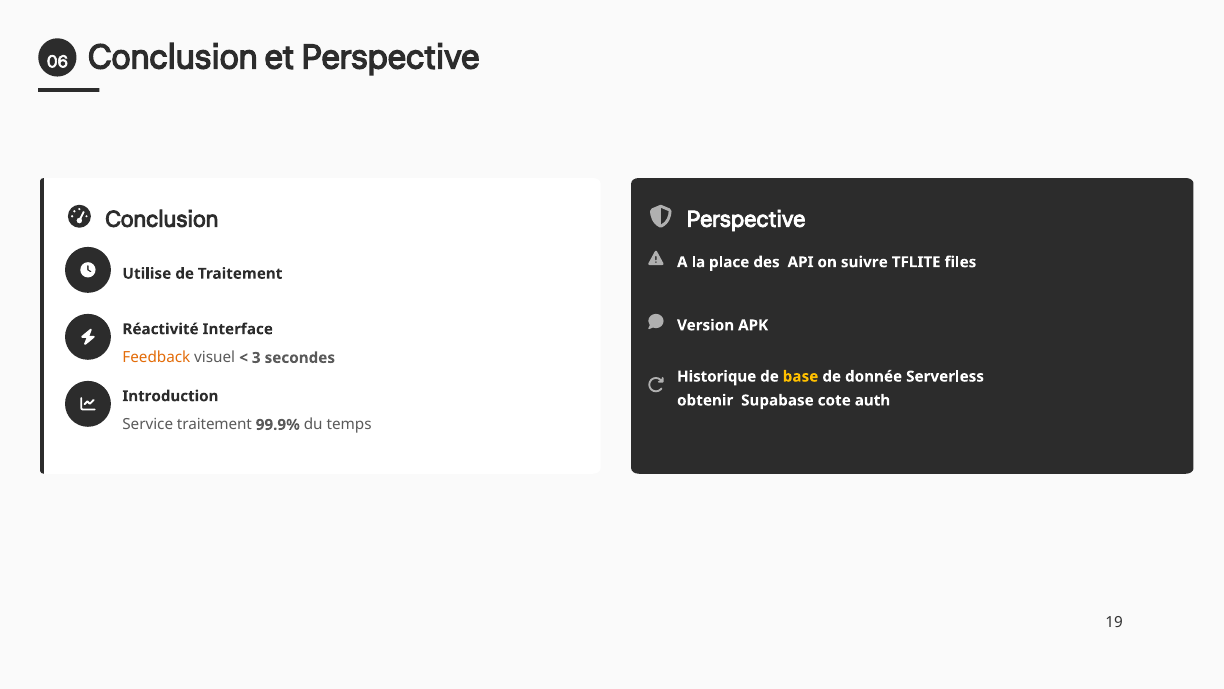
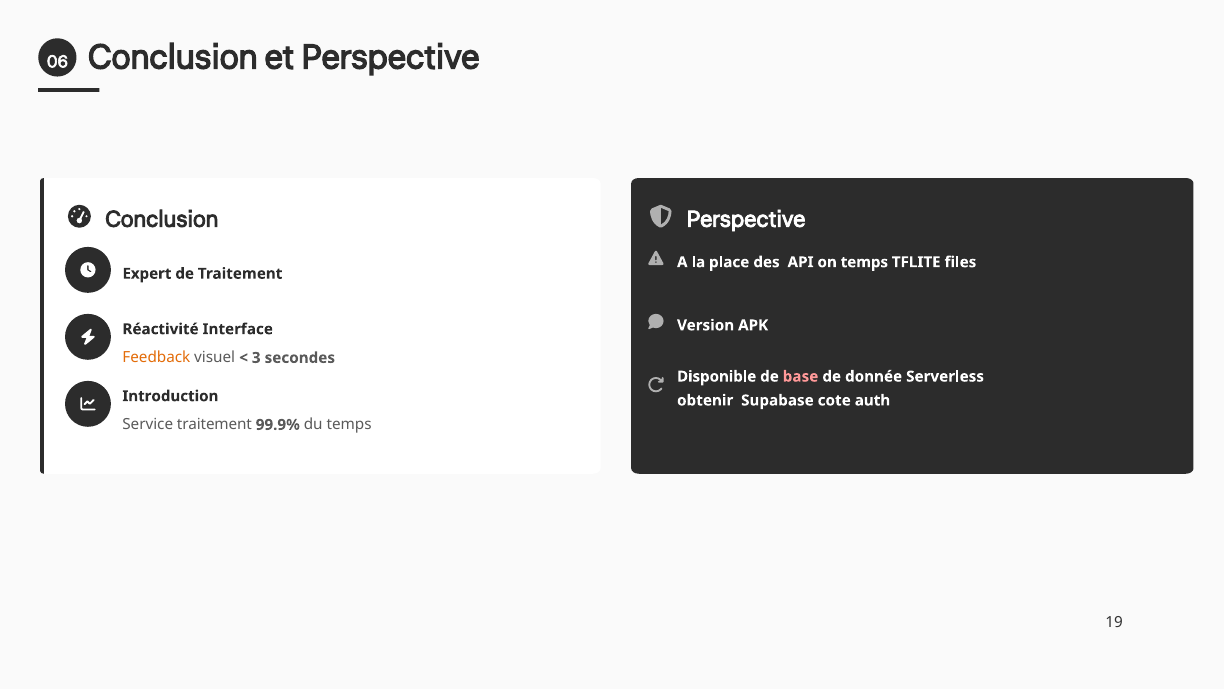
on suivre: suivre -> temps (864, 262)
Utilise: Utilise -> Expert (147, 273)
Historique: Historique -> Disponible (717, 376)
base colour: yellow -> pink (801, 376)
